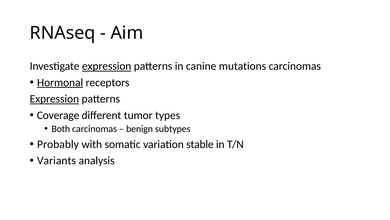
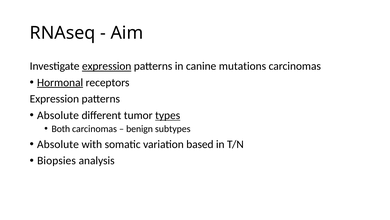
Expression underline: present -> none (54, 99)
Coverage: Coverage -> Absolute (58, 115)
types underline: none -> present (168, 115)
Probably: Probably -> Absolute (58, 144)
stable: stable -> based (200, 144)
Variants: Variants -> Biopsies (56, 160)
